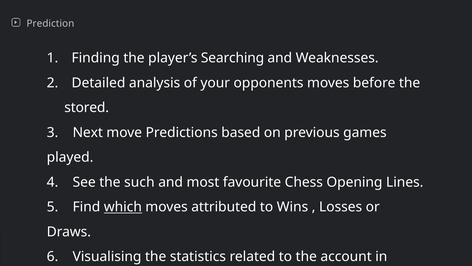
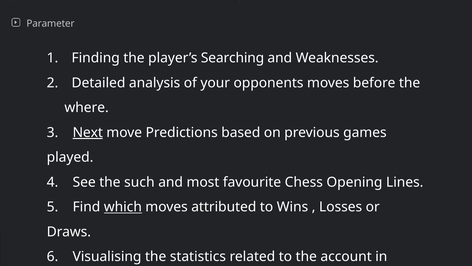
Prediction: Prediction -> Parameter (51, 24)
stored: stored -> where (87, 108)
Next underline: none -> present (88, 132)
